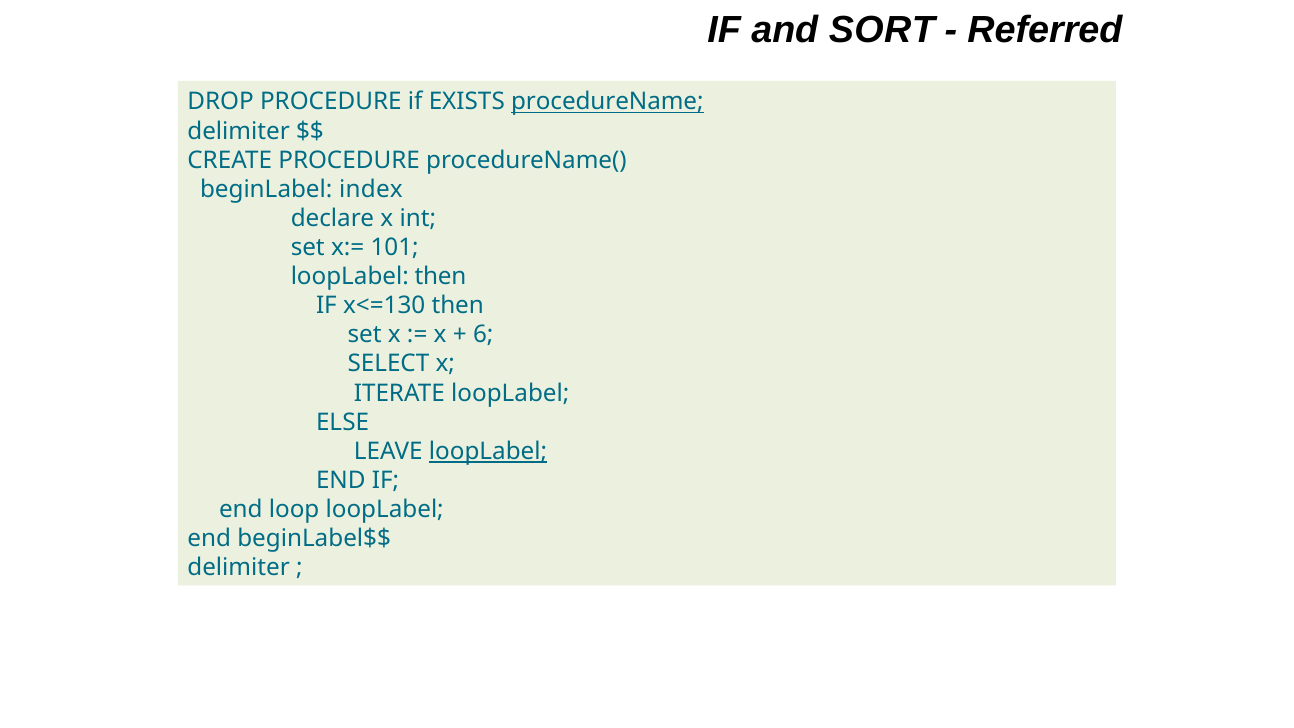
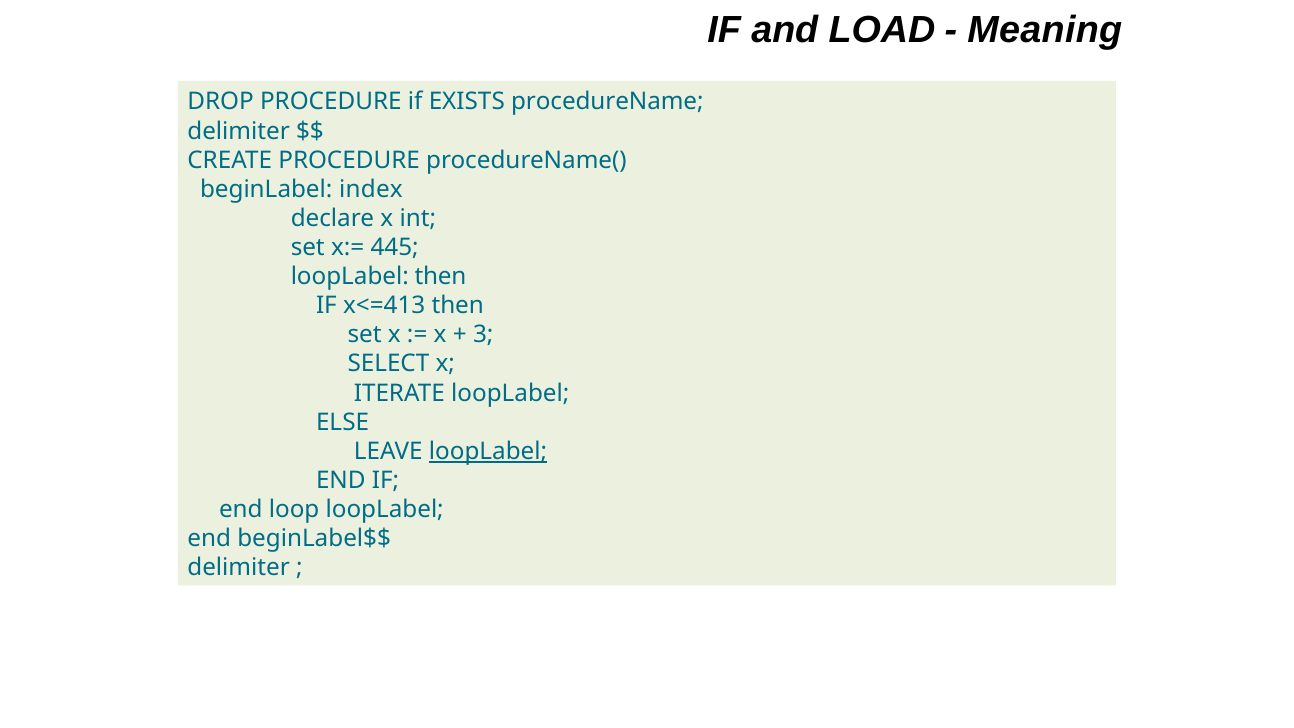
SORT: SORT -> LOAD (882, 30)
Referred: Referred -> Meaning (1045, 30)
procedureName underline: present -> none (607, 102)
101: 101 -> 445 (395, 247)
x<=130: x<=130 -> x<=413 (384, 306)
6: 6 -> 3 (483, 335)
